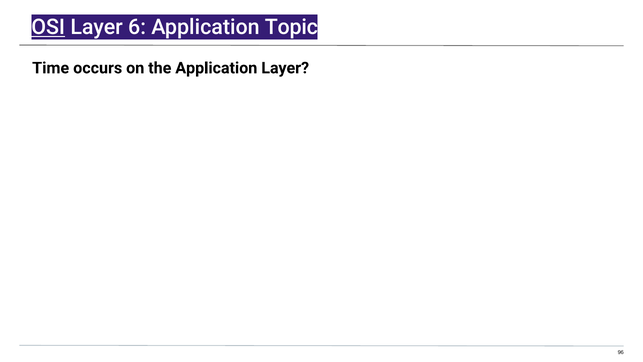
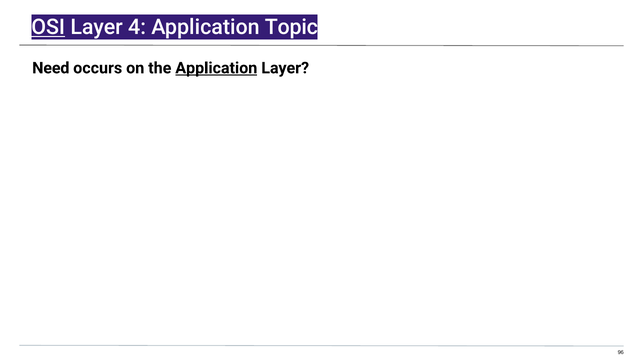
6: 6 -> 4 (137, 27)
Time: Time -> Need (51, 68)
Application underline: none -> present (216, 68)
